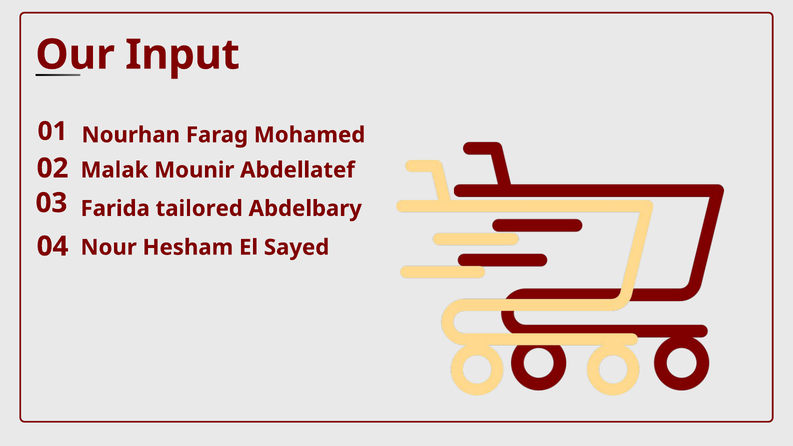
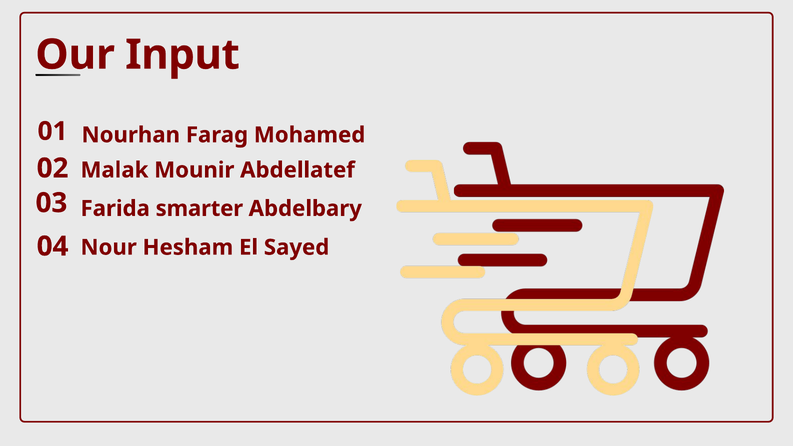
tailored: tailored -> smarter (199, 209)
